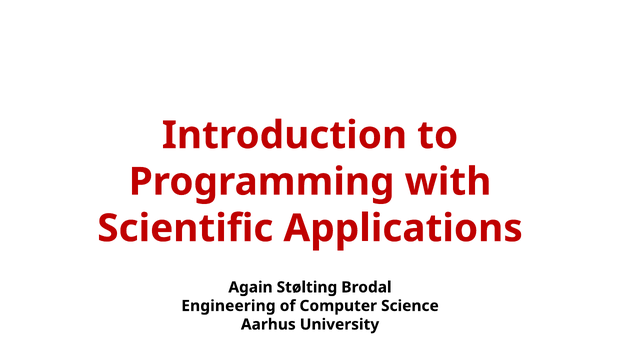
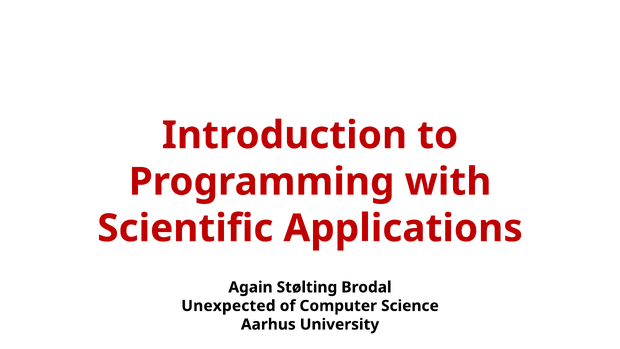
Engineering: Engineering -> Unexpected (228, 306)
